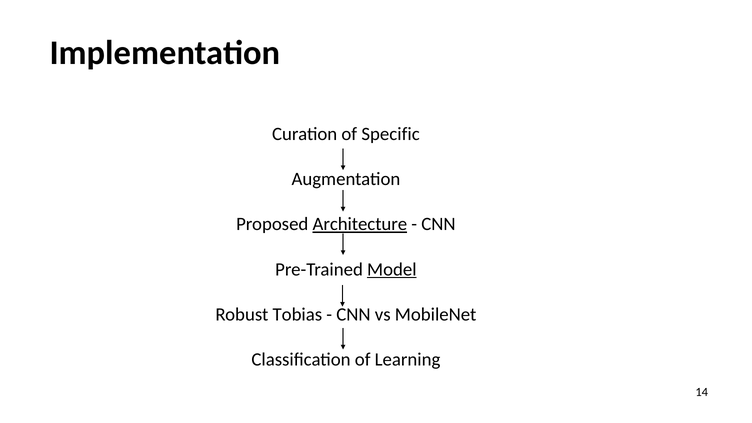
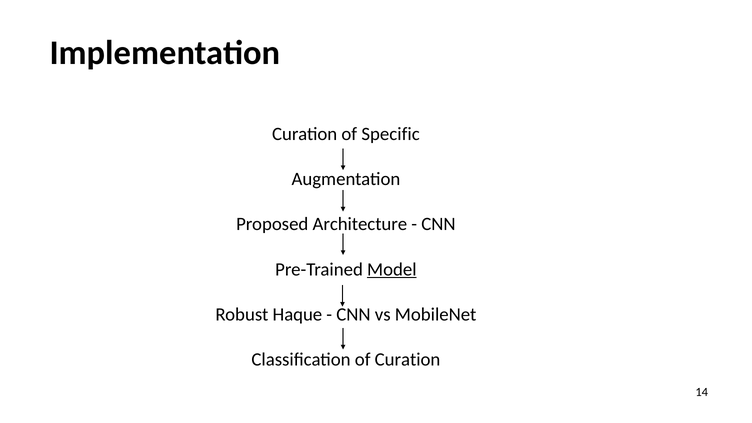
Architecture underline: present -> none (360, 224)
Tobias: Tobias -> Haque (297, 314)
of Learning: Learning -> Curation (408, 360)
